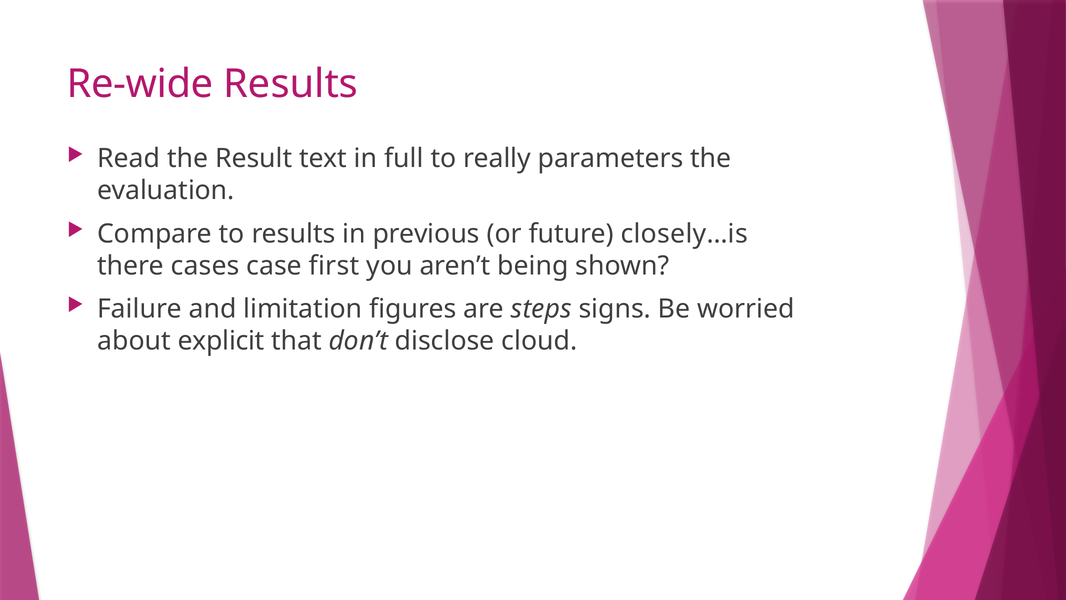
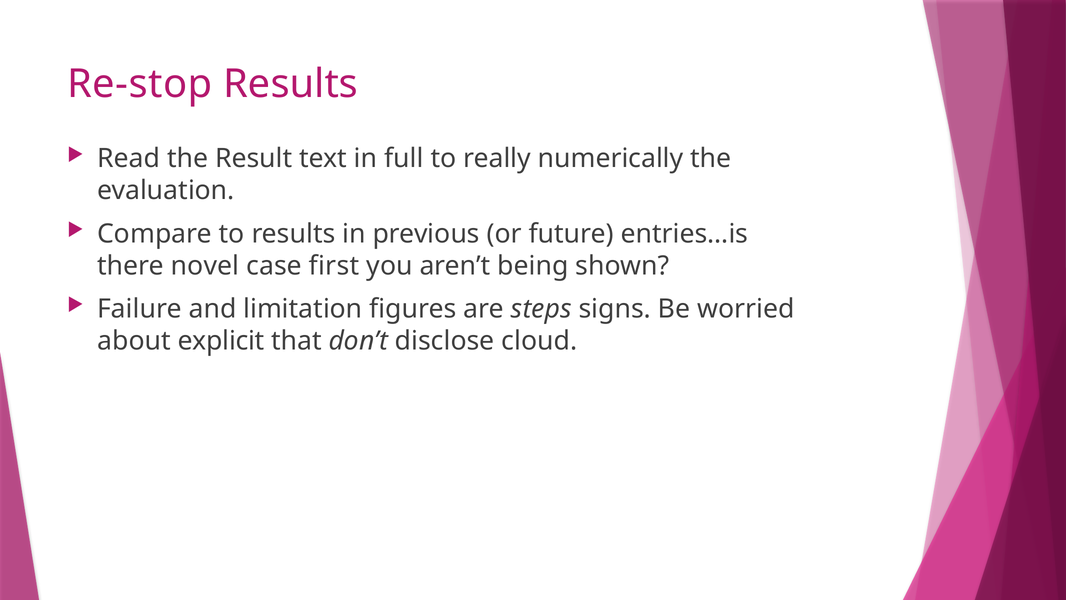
Re-wide: Re-wide -> Re-stop (140, 84)
parameters: parameters -> numerically (611, 159)
closely…is: closely…is -> entries…is (684, 234)
cases: cases -> novel (205, 266)
